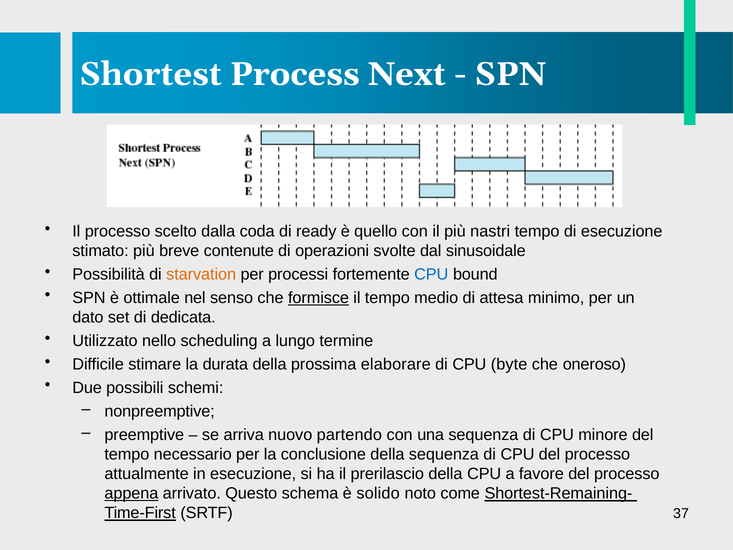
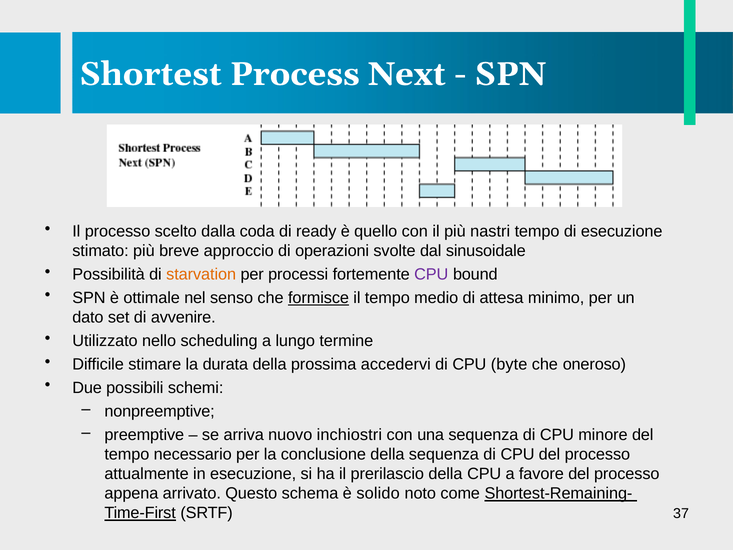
contenute: contenute -> approccio (239, 251)
CPU colour: blue -> purple (431, 274)
dedicata: dedicata -> avvenire (183, 317)
elaborare: elaborare -> accedervi (396, 364)
partendo: partendo -> inchiostri (349, 435)
appena underline: present -> none (131, 493)
